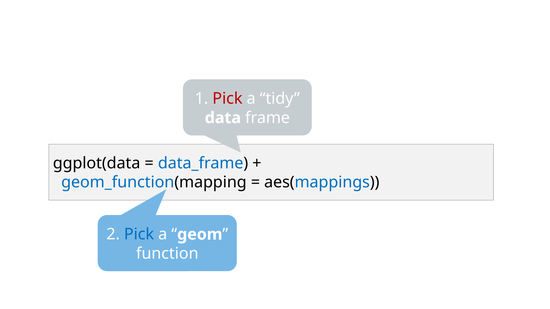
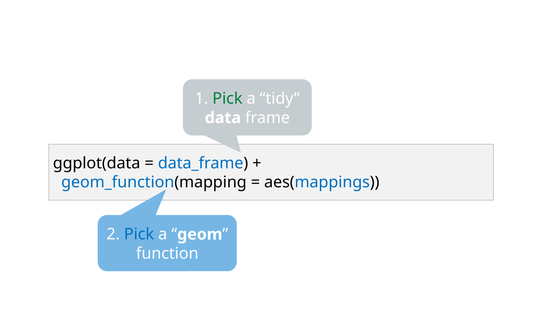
Pick colour: red -> green (227, 99)
